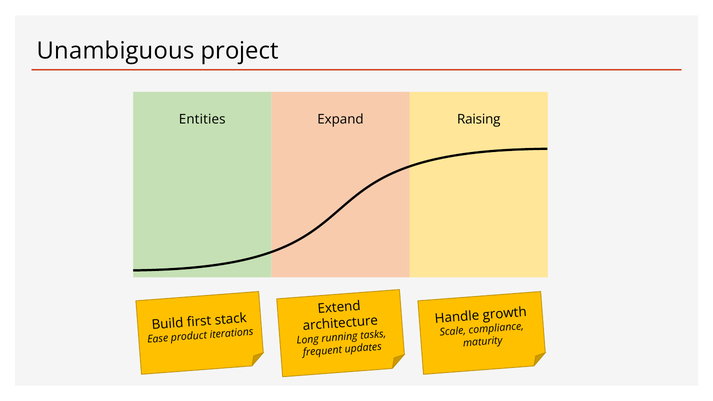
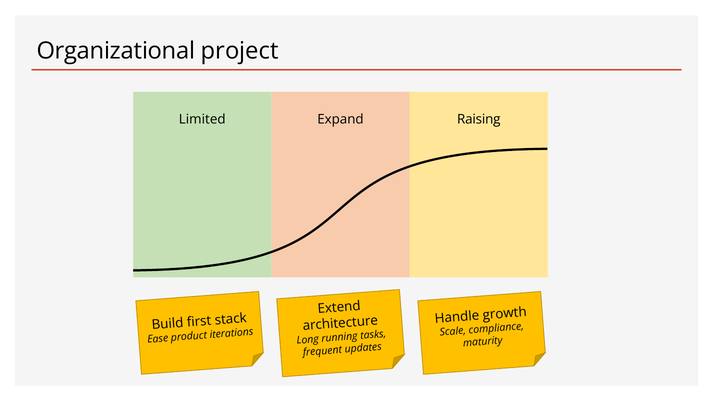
Unambiguous: Unambiguous -> Organizational (116, 51)
Entities: Entities -> Limited (202, 119)
